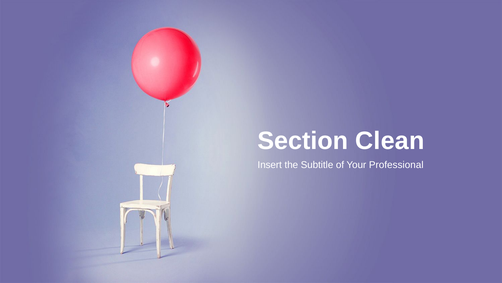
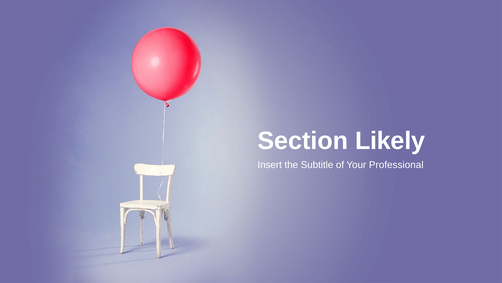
Clean: Clean -> Likely (390, 141)
